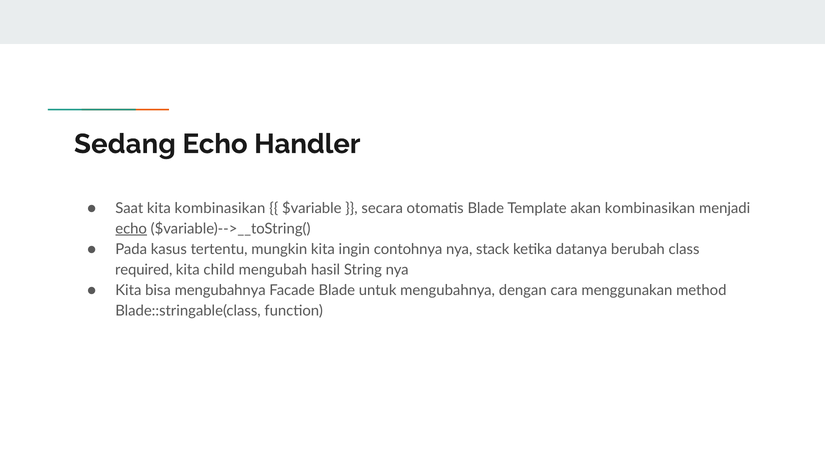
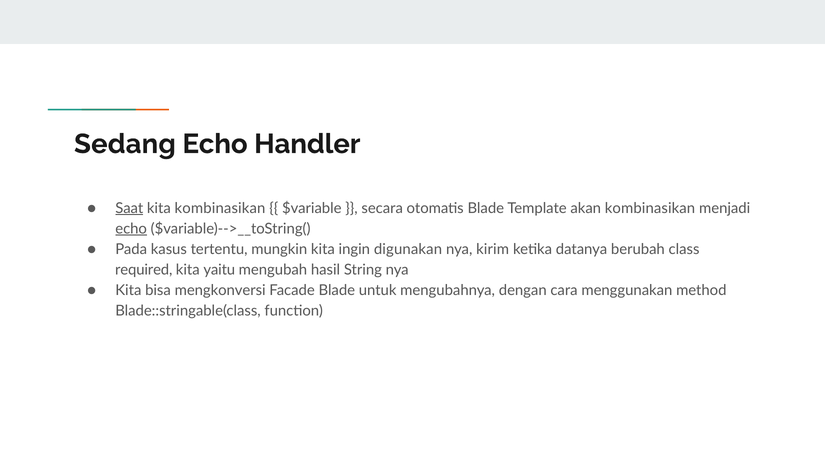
Saat underline: none -> present (129, 208)
contohnya: contohnya -> digunakan (408, 249)
stack: stack -> kirim (493, 249)
child: child -> yaitu (219, 270)
bisa mengubahnya: mengubahnya -> mengkonversi (220, 290)
